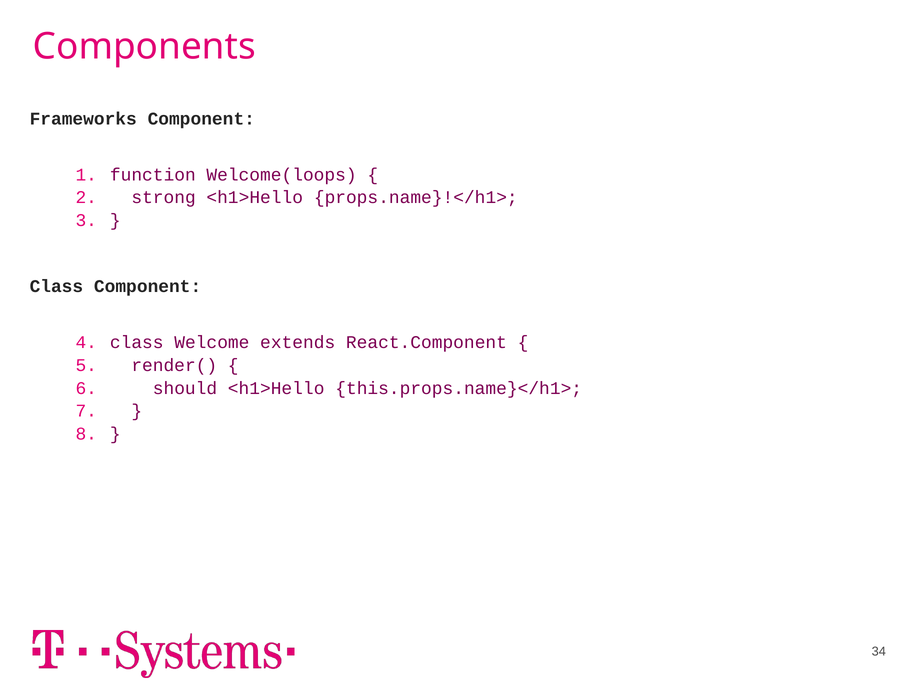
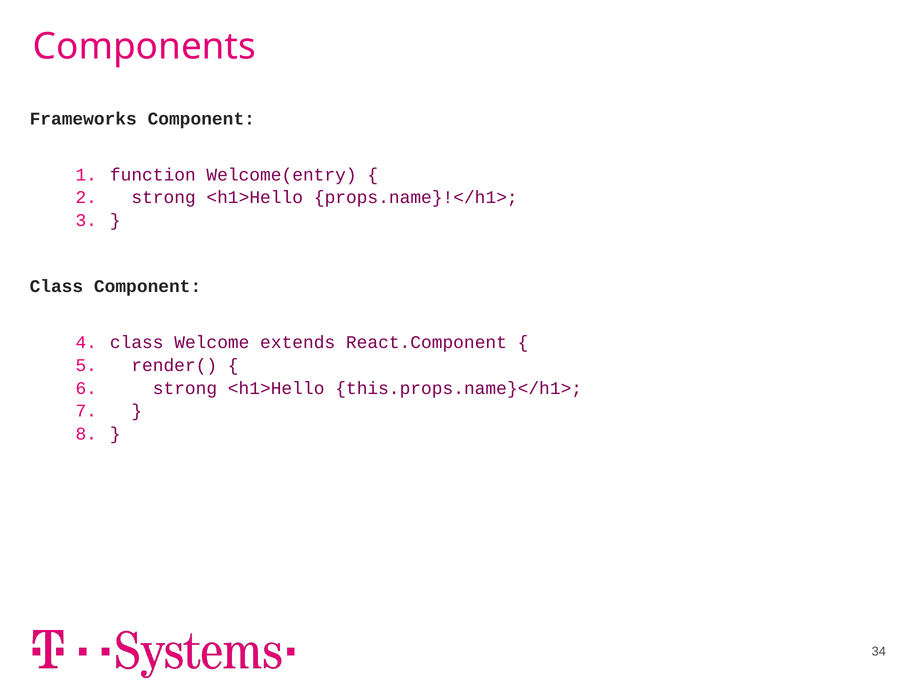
Welcome(loops: Welcome(loops -> Welcome(entry (282, 175)
should: should -> strong (185, 388)
